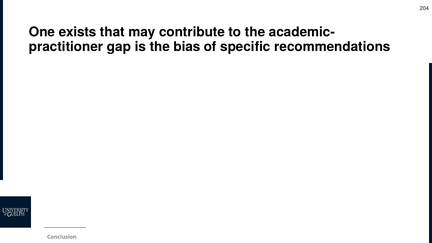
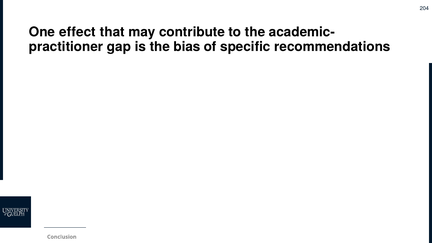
exists: exists -> effect (77, 32)
